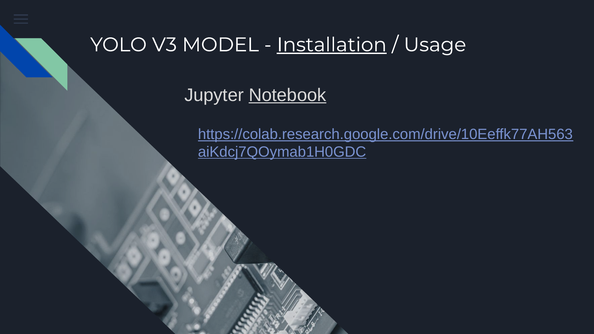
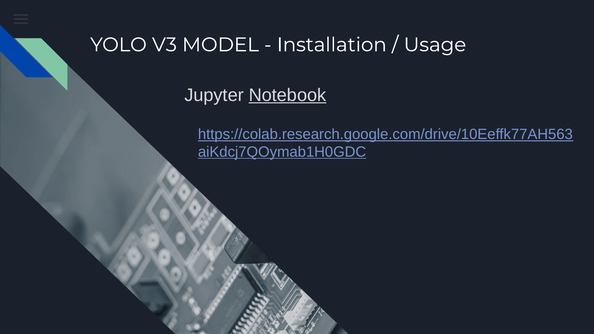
Installation underline: present -> none (332, 45)
